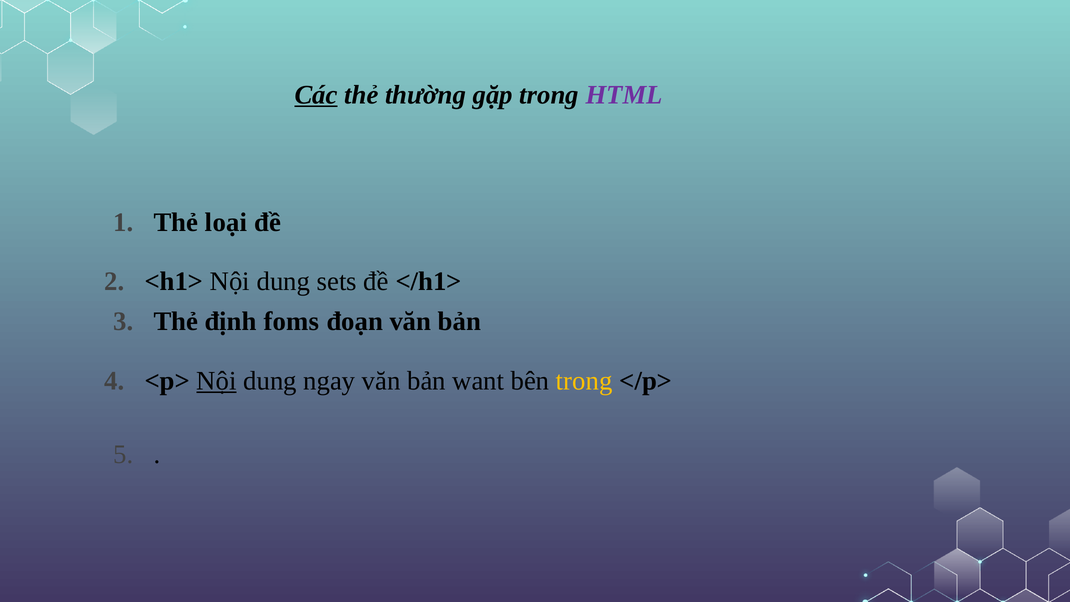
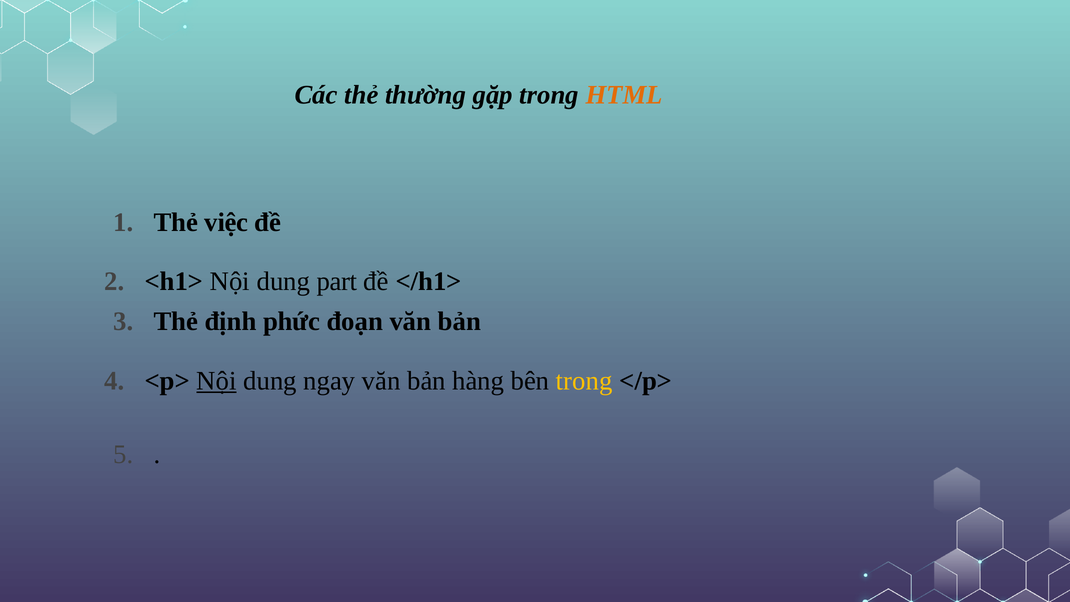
Các underline: present -> none (316, 95)
HTML colour: purple -> orange (624, 95)
loại: loại -> việc (226, 222)
sets: sets -> part (337, 282)
foms: foms -> phức (292, 321)
want: want -> hàng (478, 381)
